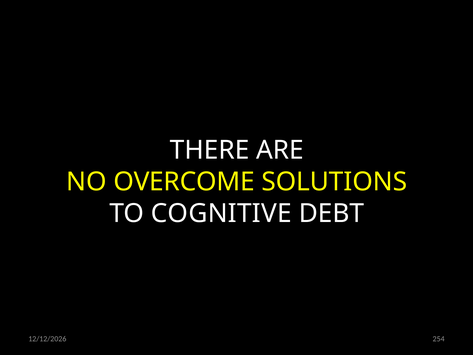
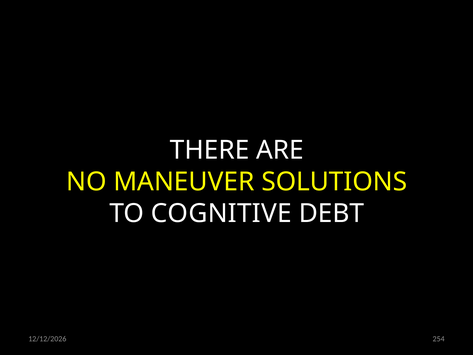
OVERCOME: OVERCOME -> MANEUVER (184, 182)
